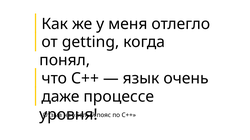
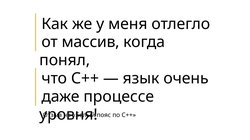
getting: getting -> массив (91, 42)
